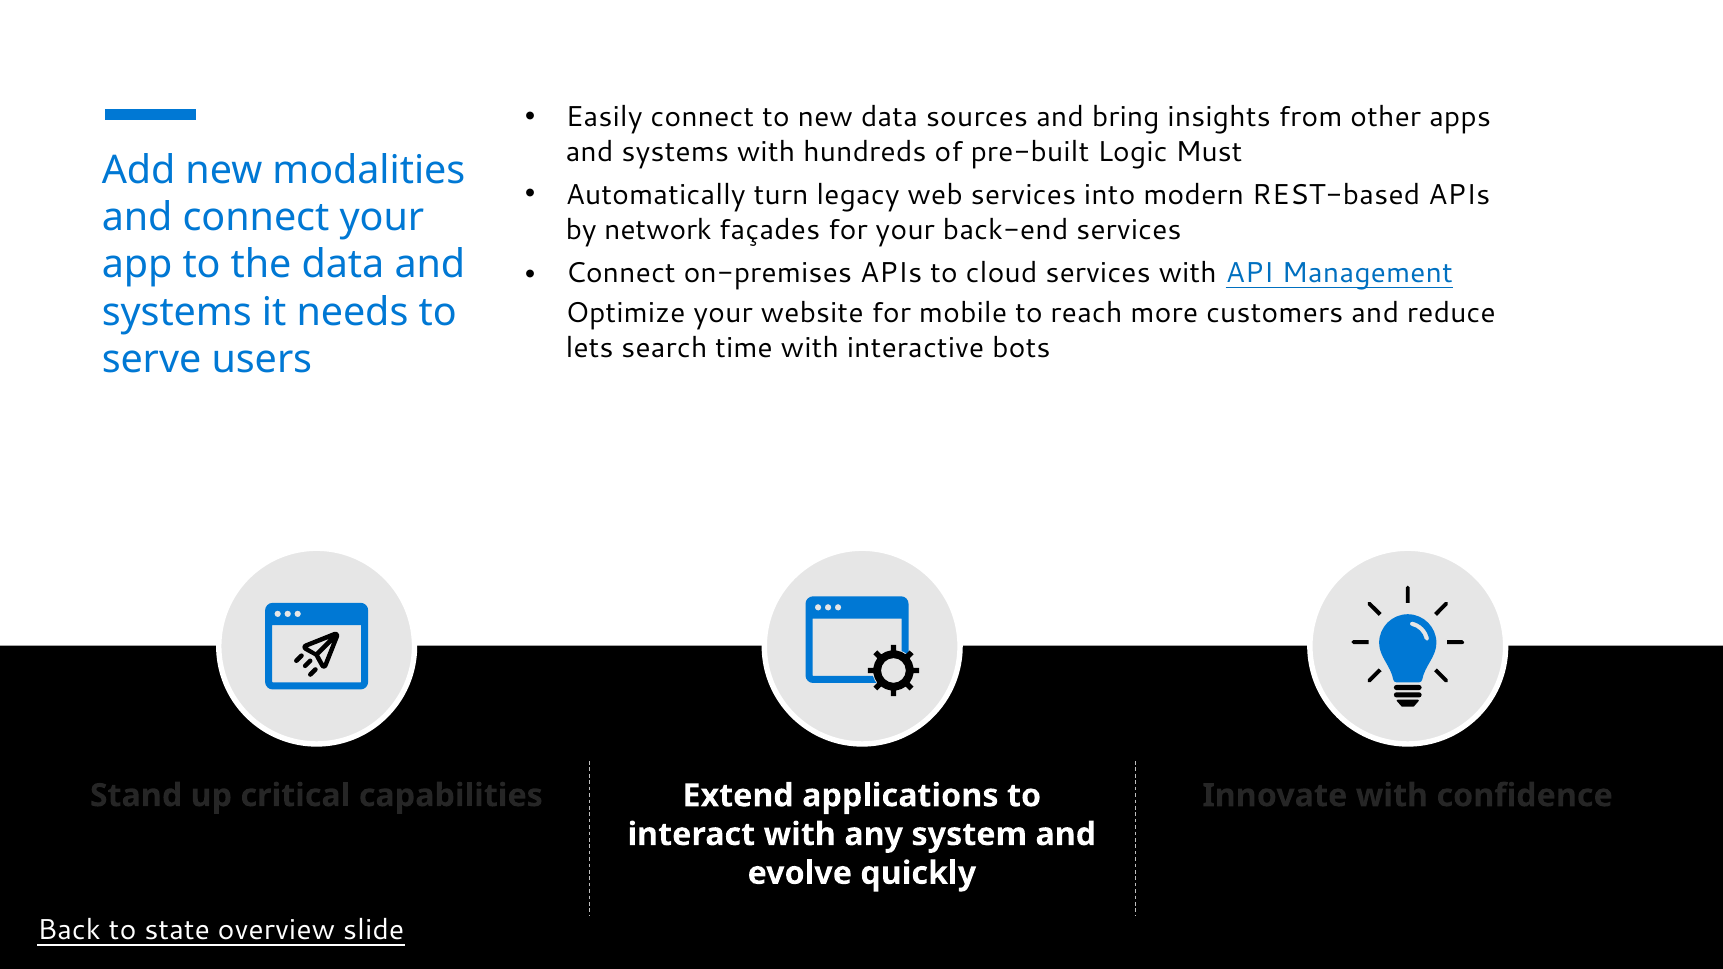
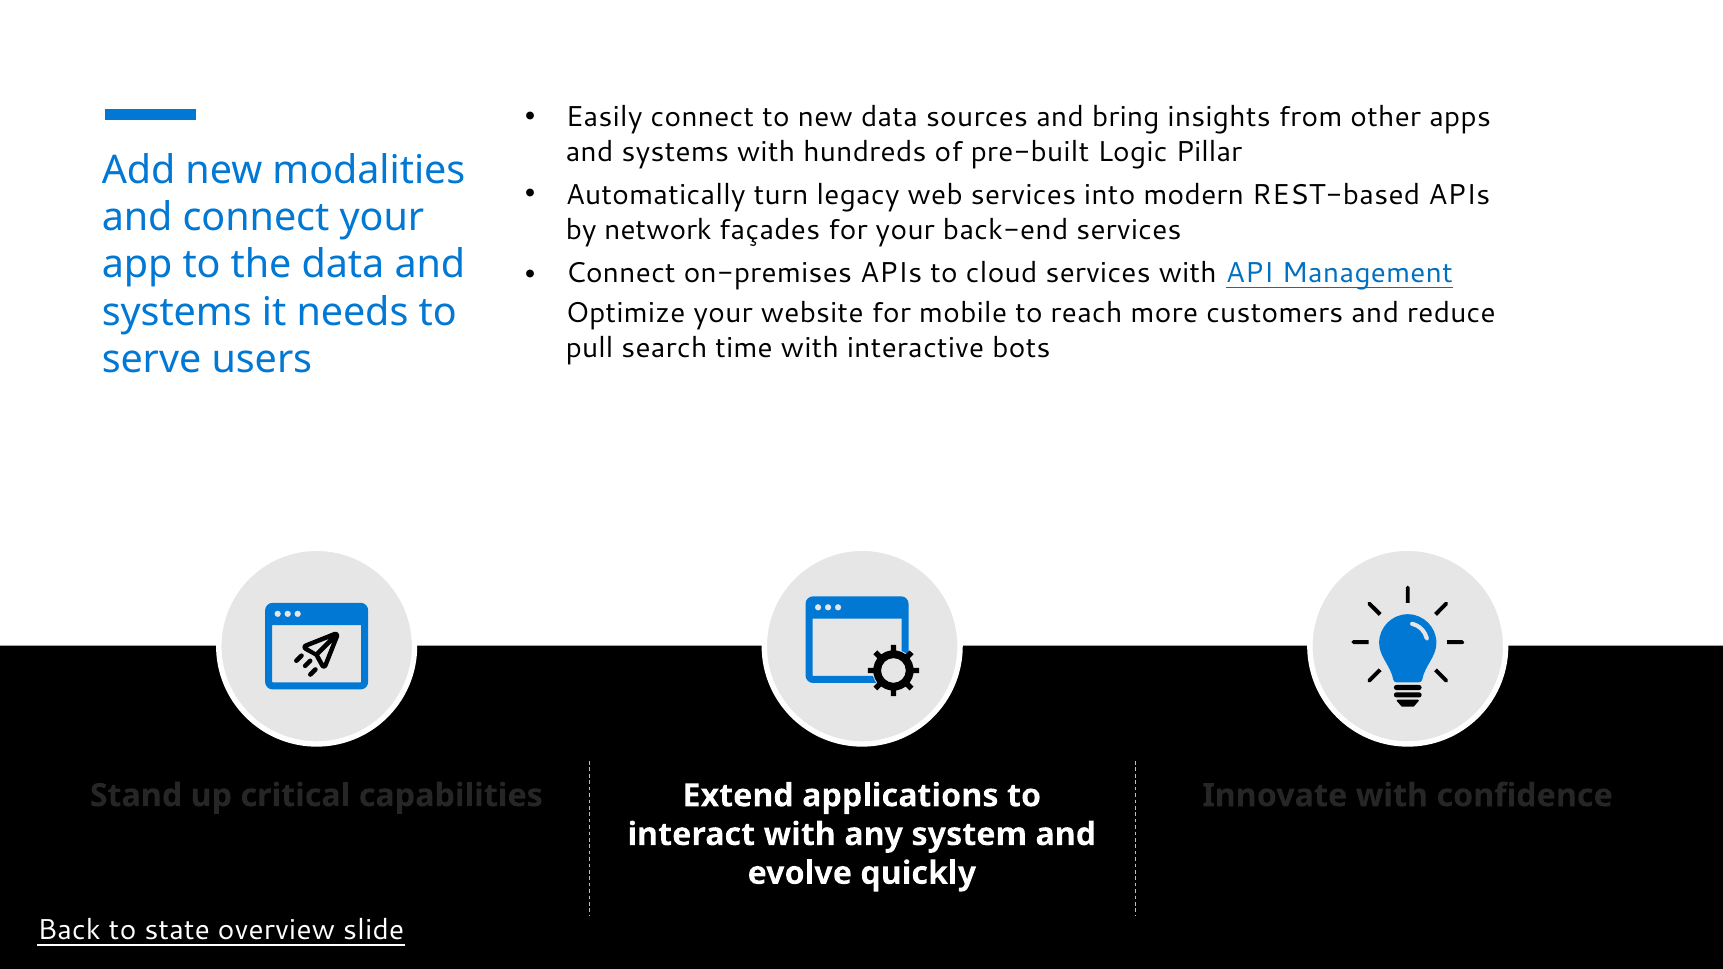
Must: Must -> Pillar (1209, 152)
lets: lets -> pull (590, 348)
